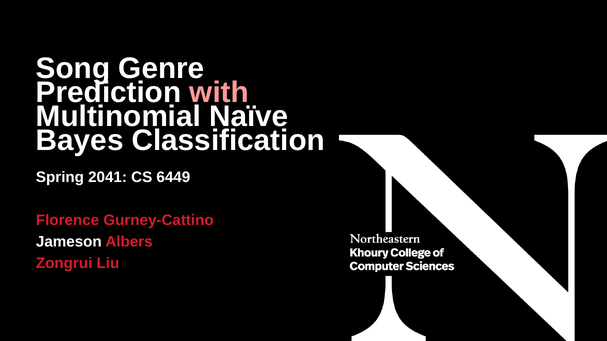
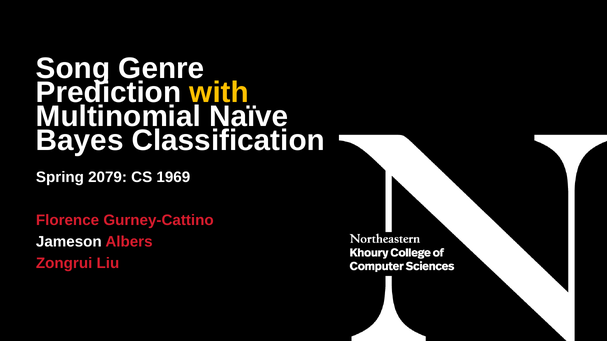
with colour: pink -> yellow (219, 93)
2041: 2041 -> 2079 (108, 178)
6449: 6449 -> 1969 (173, 178)
